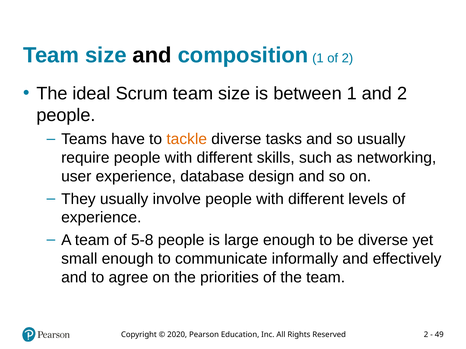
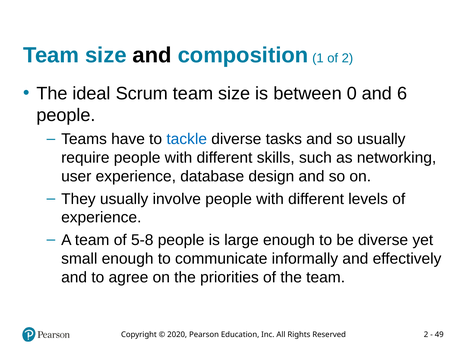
between 1: 1 -> 0 (352, 94)
and 2: 2 -> 6 (402, 94)
tackle colour: orange -> blue (187, 139)
